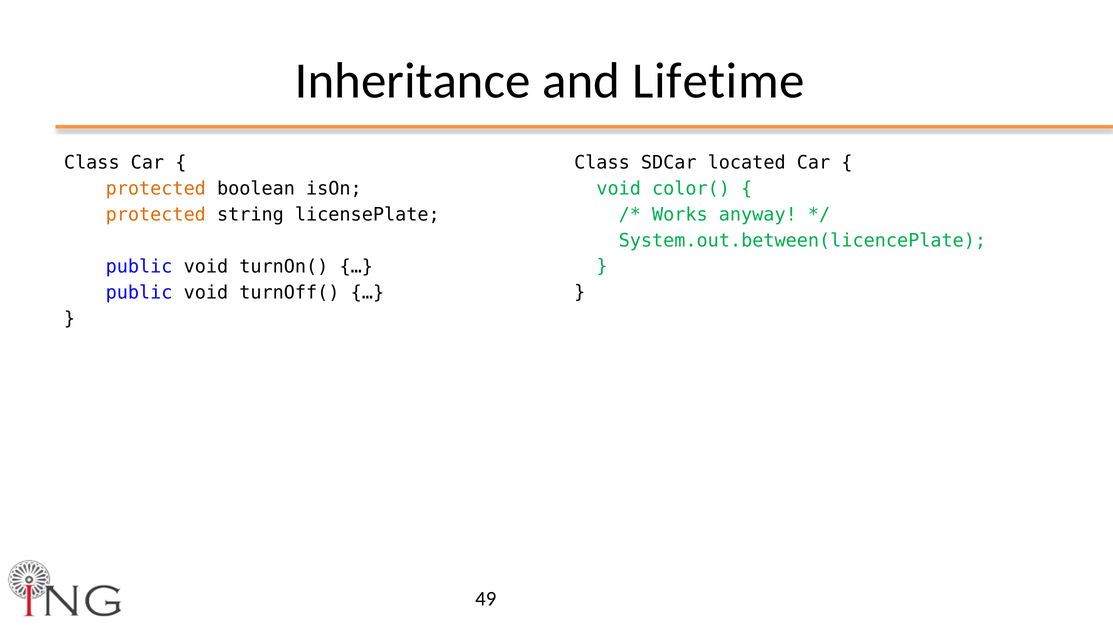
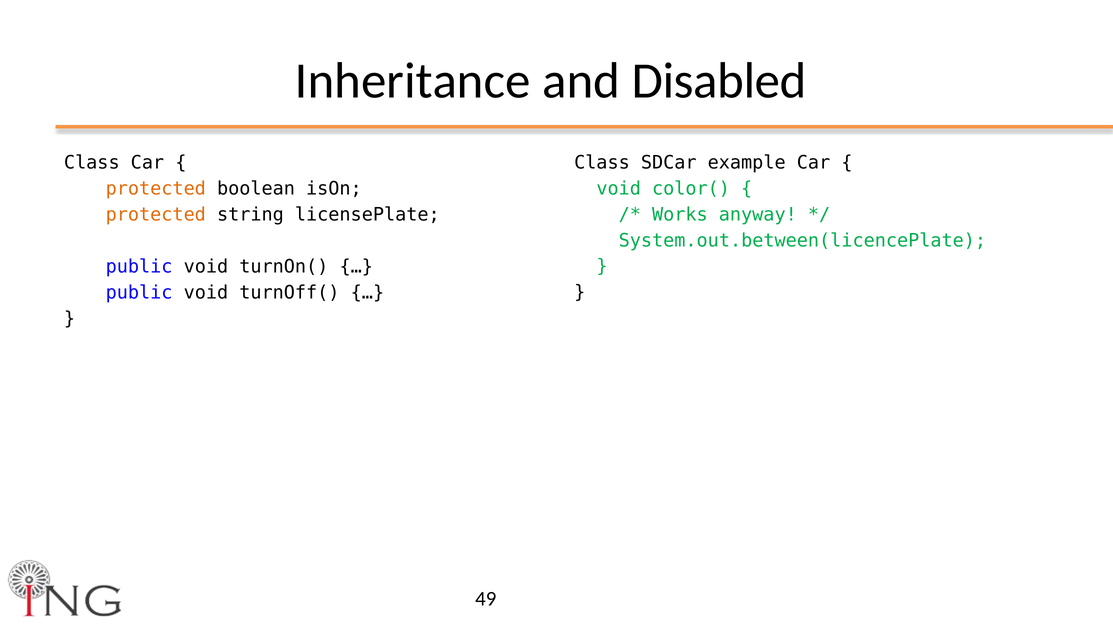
Lifetime: Lifetime -> Disabled (719, 81)
located: located -> example (747, 163)
